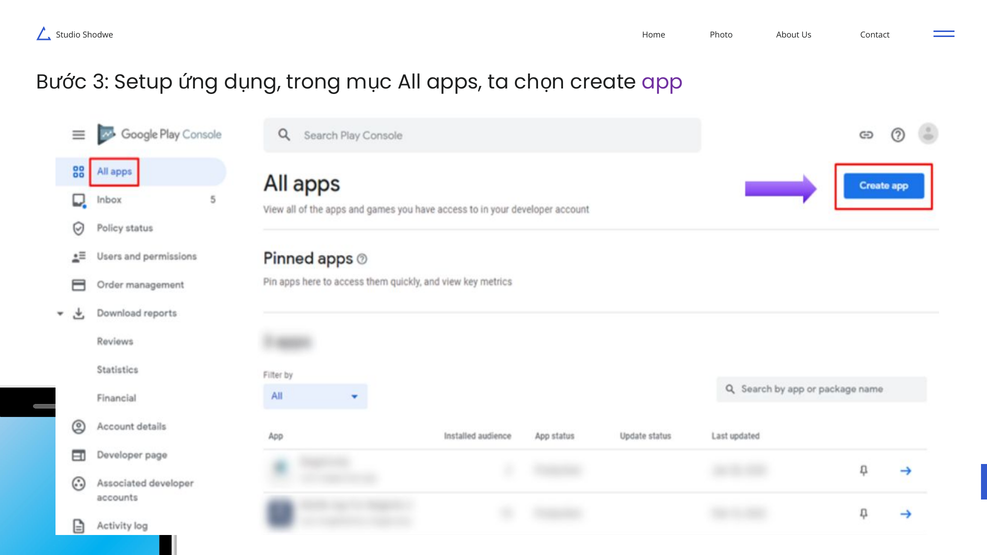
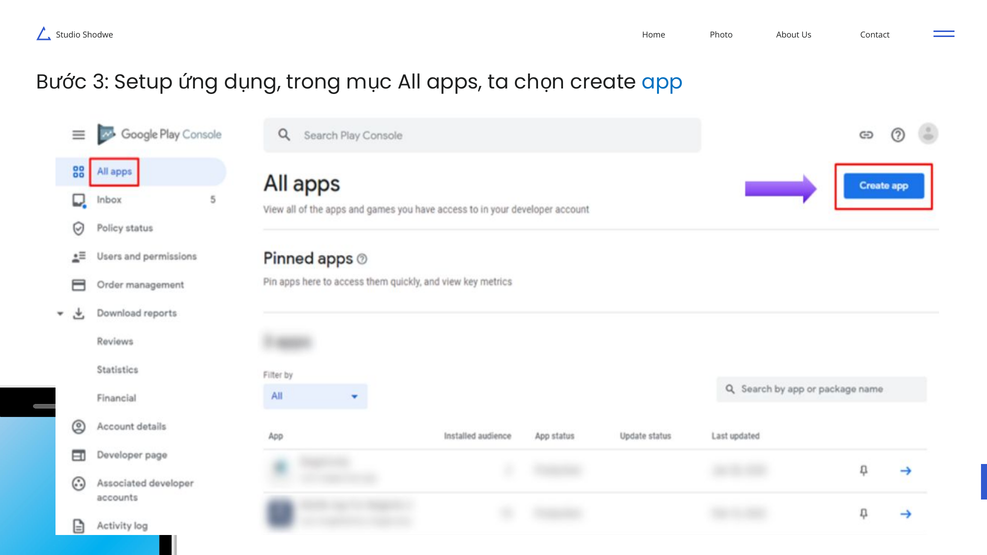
app colour: purple -> blue (662, 82)
